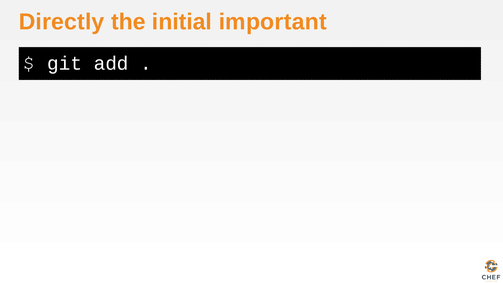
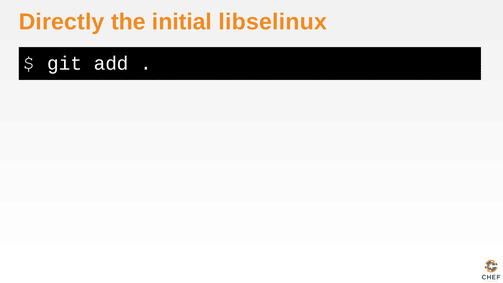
important: important -> libselinux (273, 22)
